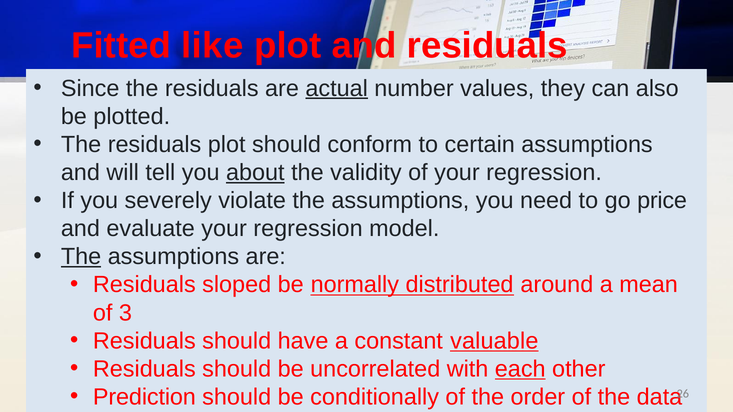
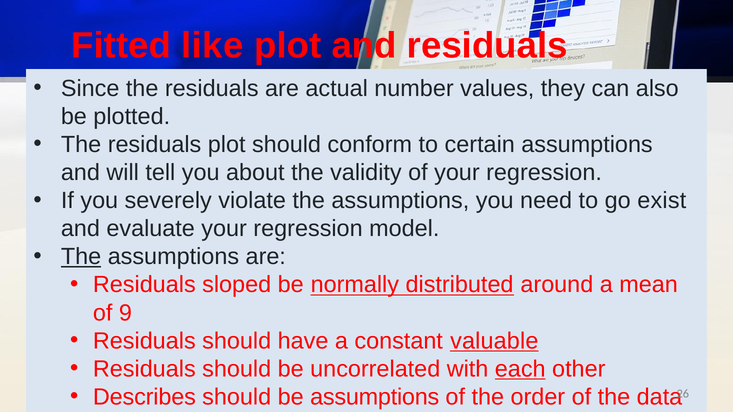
actual underline: present -> none (337, 88)
about underline: present -> none (255, 173)
price: price -> exist (662, 201)
3: 3 -> 9 (125, 313)
Prediction: Prediction -> Describes (144, 397)
be conditionally: conditionally -> assumptions (375, 397)
